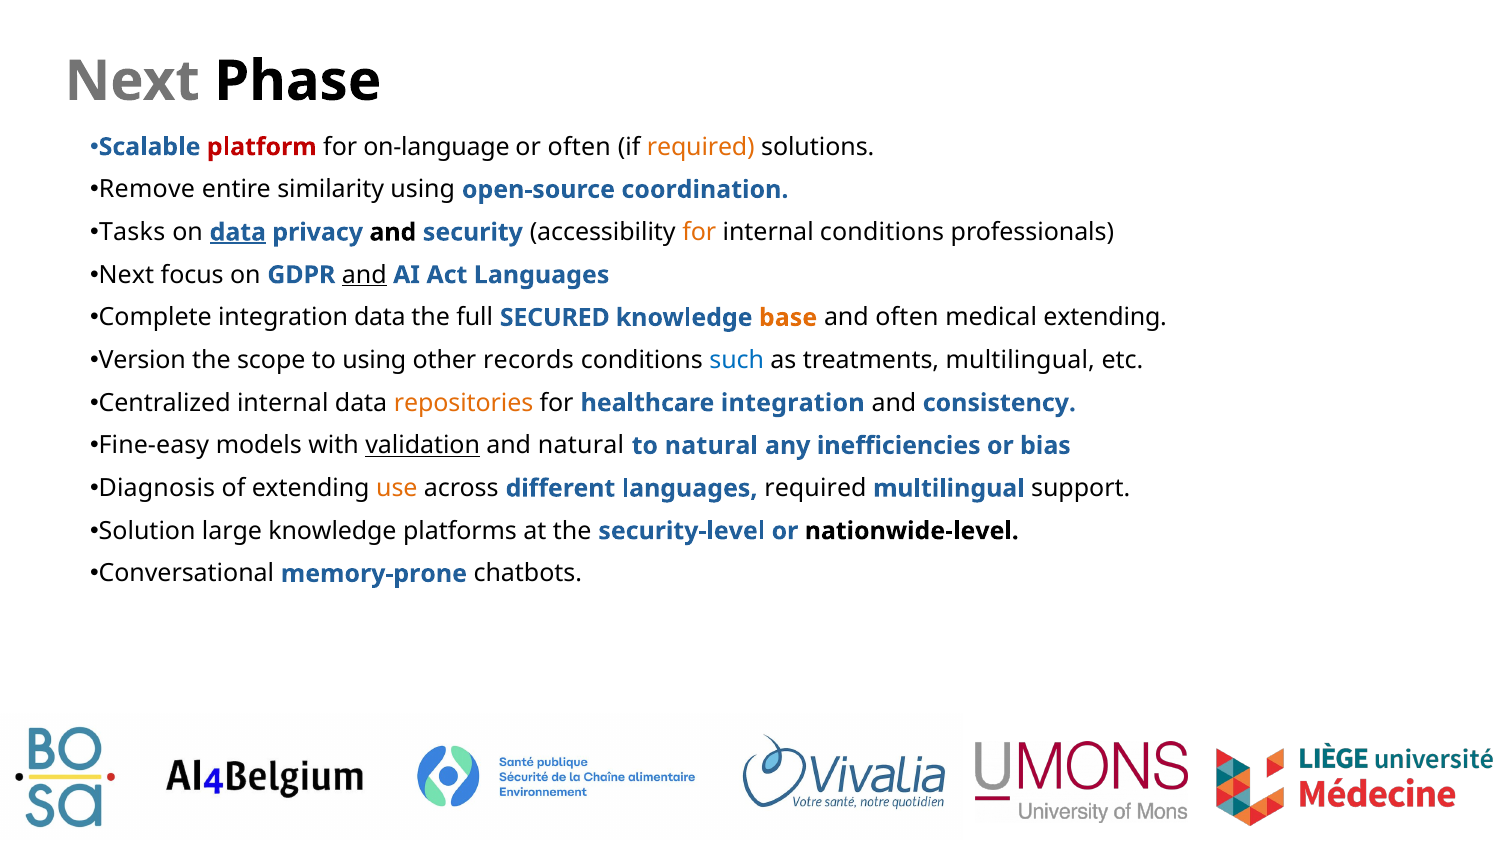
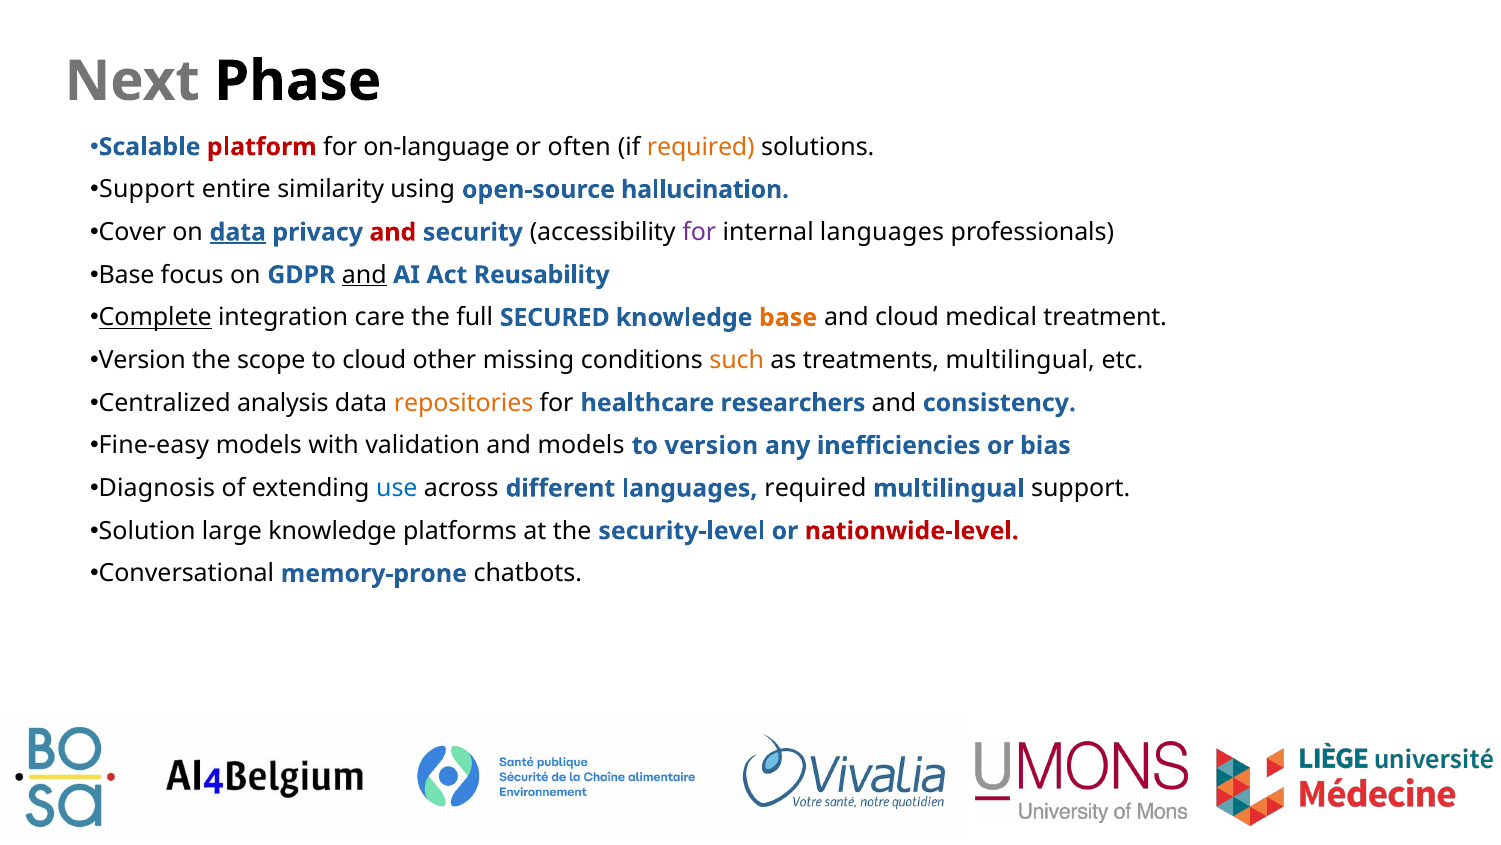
Remove: Remove -> Support (147, 189)
coordination: coordination -> hallucination (705, 189)
Tasks: Tasks -> Cover (132, 232)
and colour: black -> red (393, 232)
for colour: orange -> purple (699, 232)
internal conditions: conditions -> languages (882, 232)
Next: Next -> Base (127, 275)
Act Languages: Languages -> Reusability (542, 275)
Complete underline: none -> present (155, 317)
integration data: data -> care (380, 317)
and often: often -> cloud (907, 317)
medical extending: extending -> treatment (1105, 317)
to using: using -> cloud (374, 360)
records: records -> missing (529, 360)
such colour: blue -> orange (737, 360)
Centralized internal: internal -> analysis (283, 403)
healthcare integration: integration -> researchers (793, 403)
validation underline: present -> none (423, 445)
and natural: natural -> models (581, 445)
to natural: natural -> version (711, 445)
use colour: orange -> blue (397, 488)
nationwide-level colour: black -> red (912, 531)
